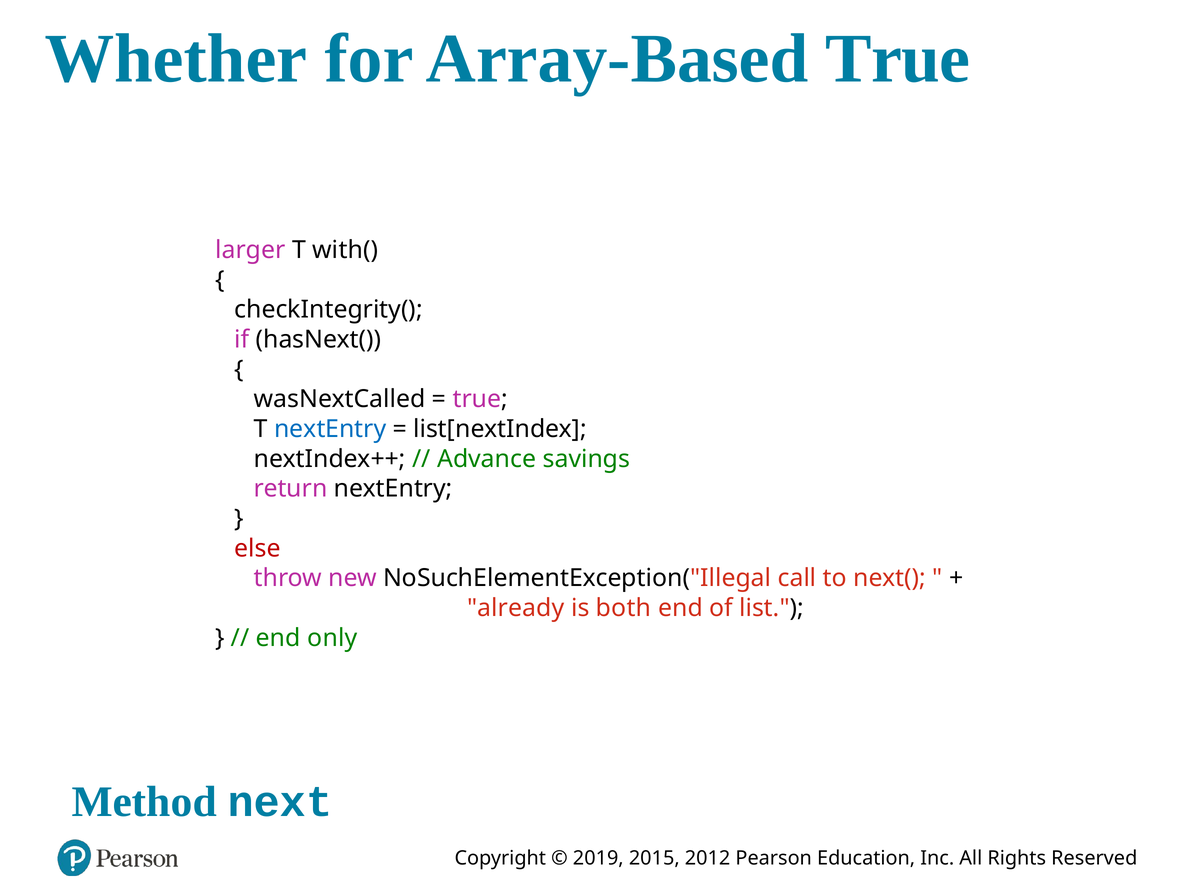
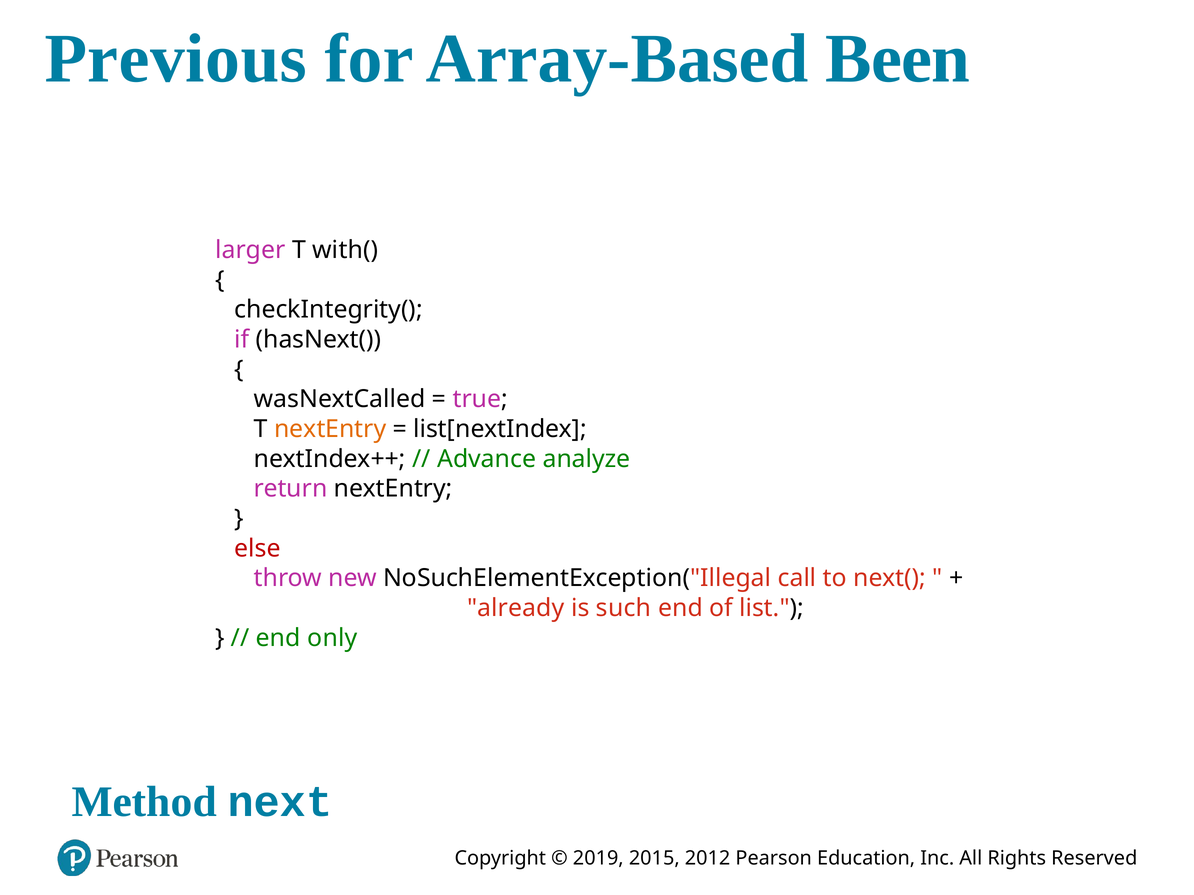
Whether: Whether -> Previous (176, 59)
Array-Based True: True -> Been (898, 59)
nextEntry colour: blue -> orange (330, 429)
savings: savings -> analyze (586, 459)
both: both -> such (624, 608)
